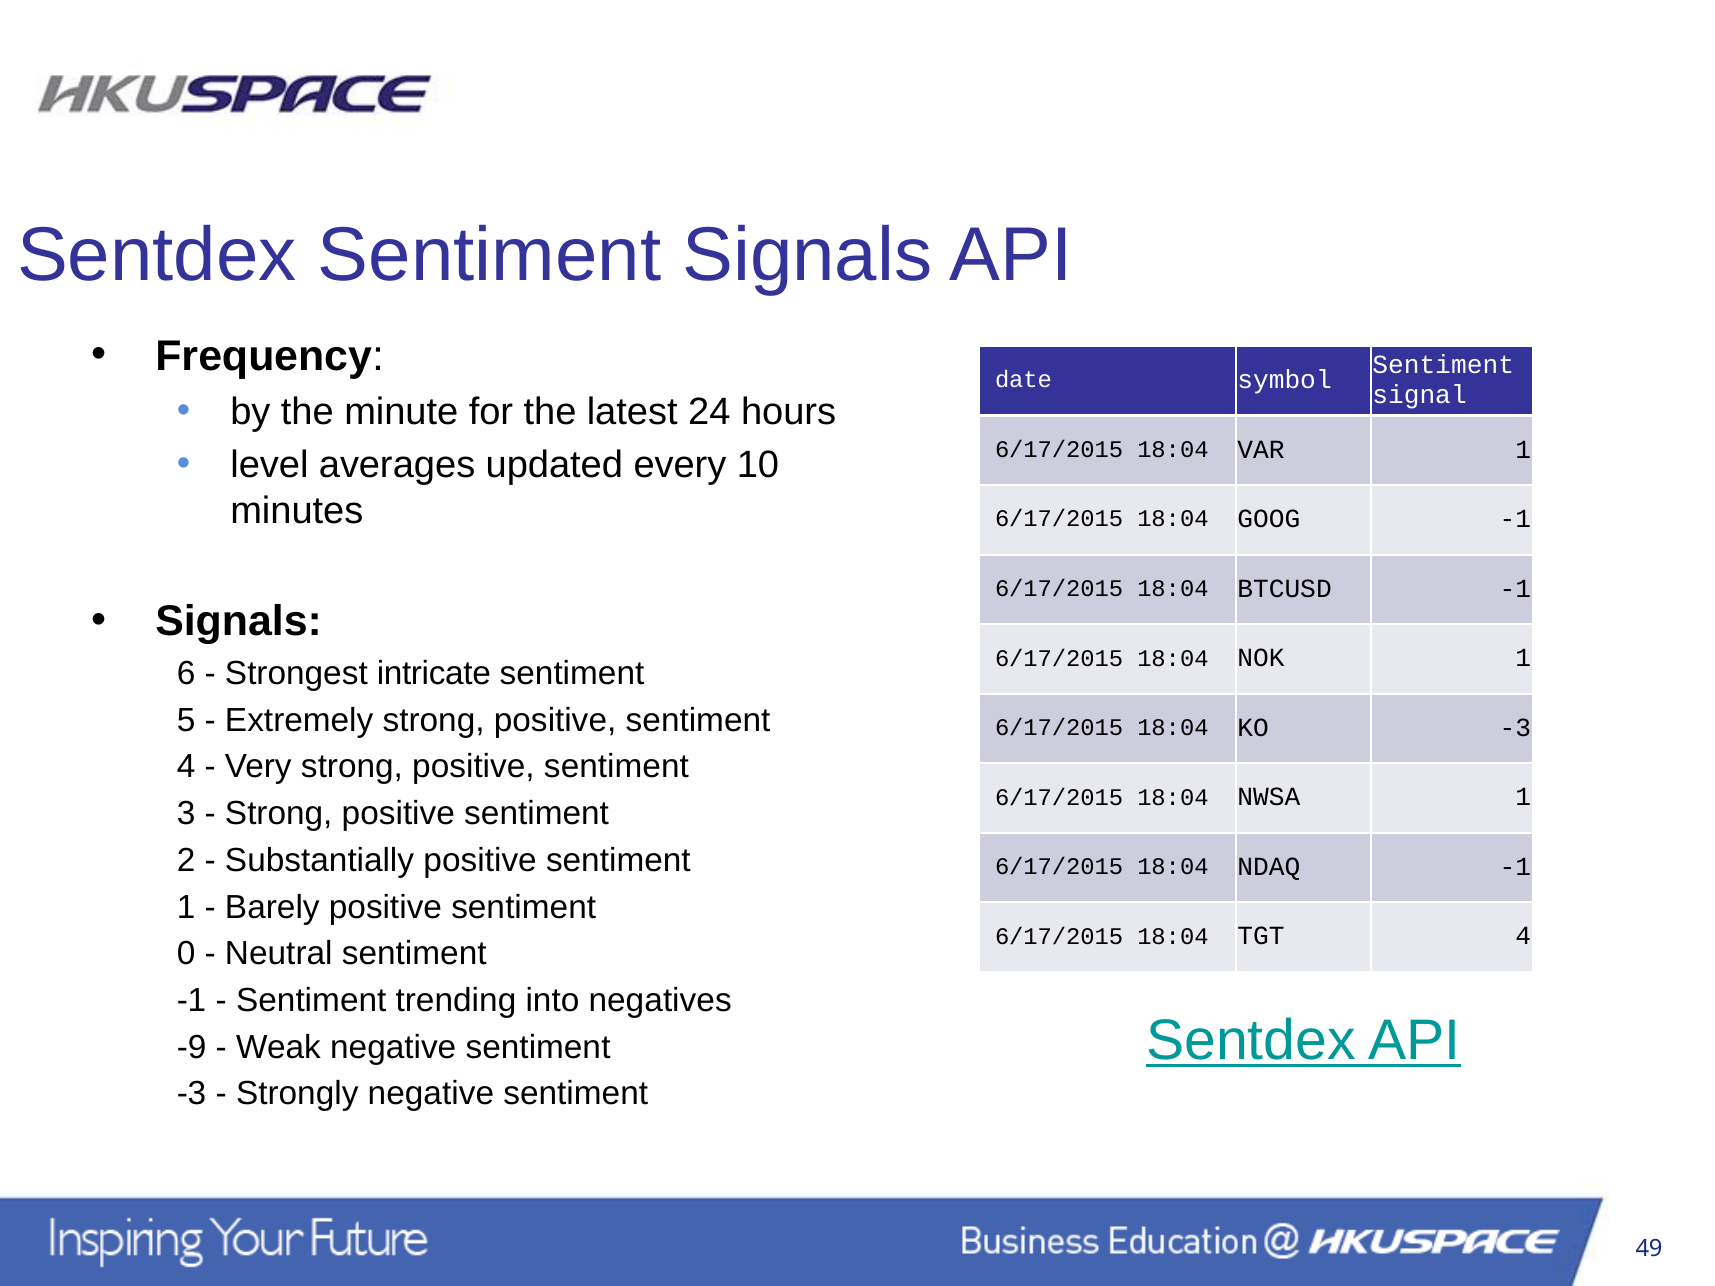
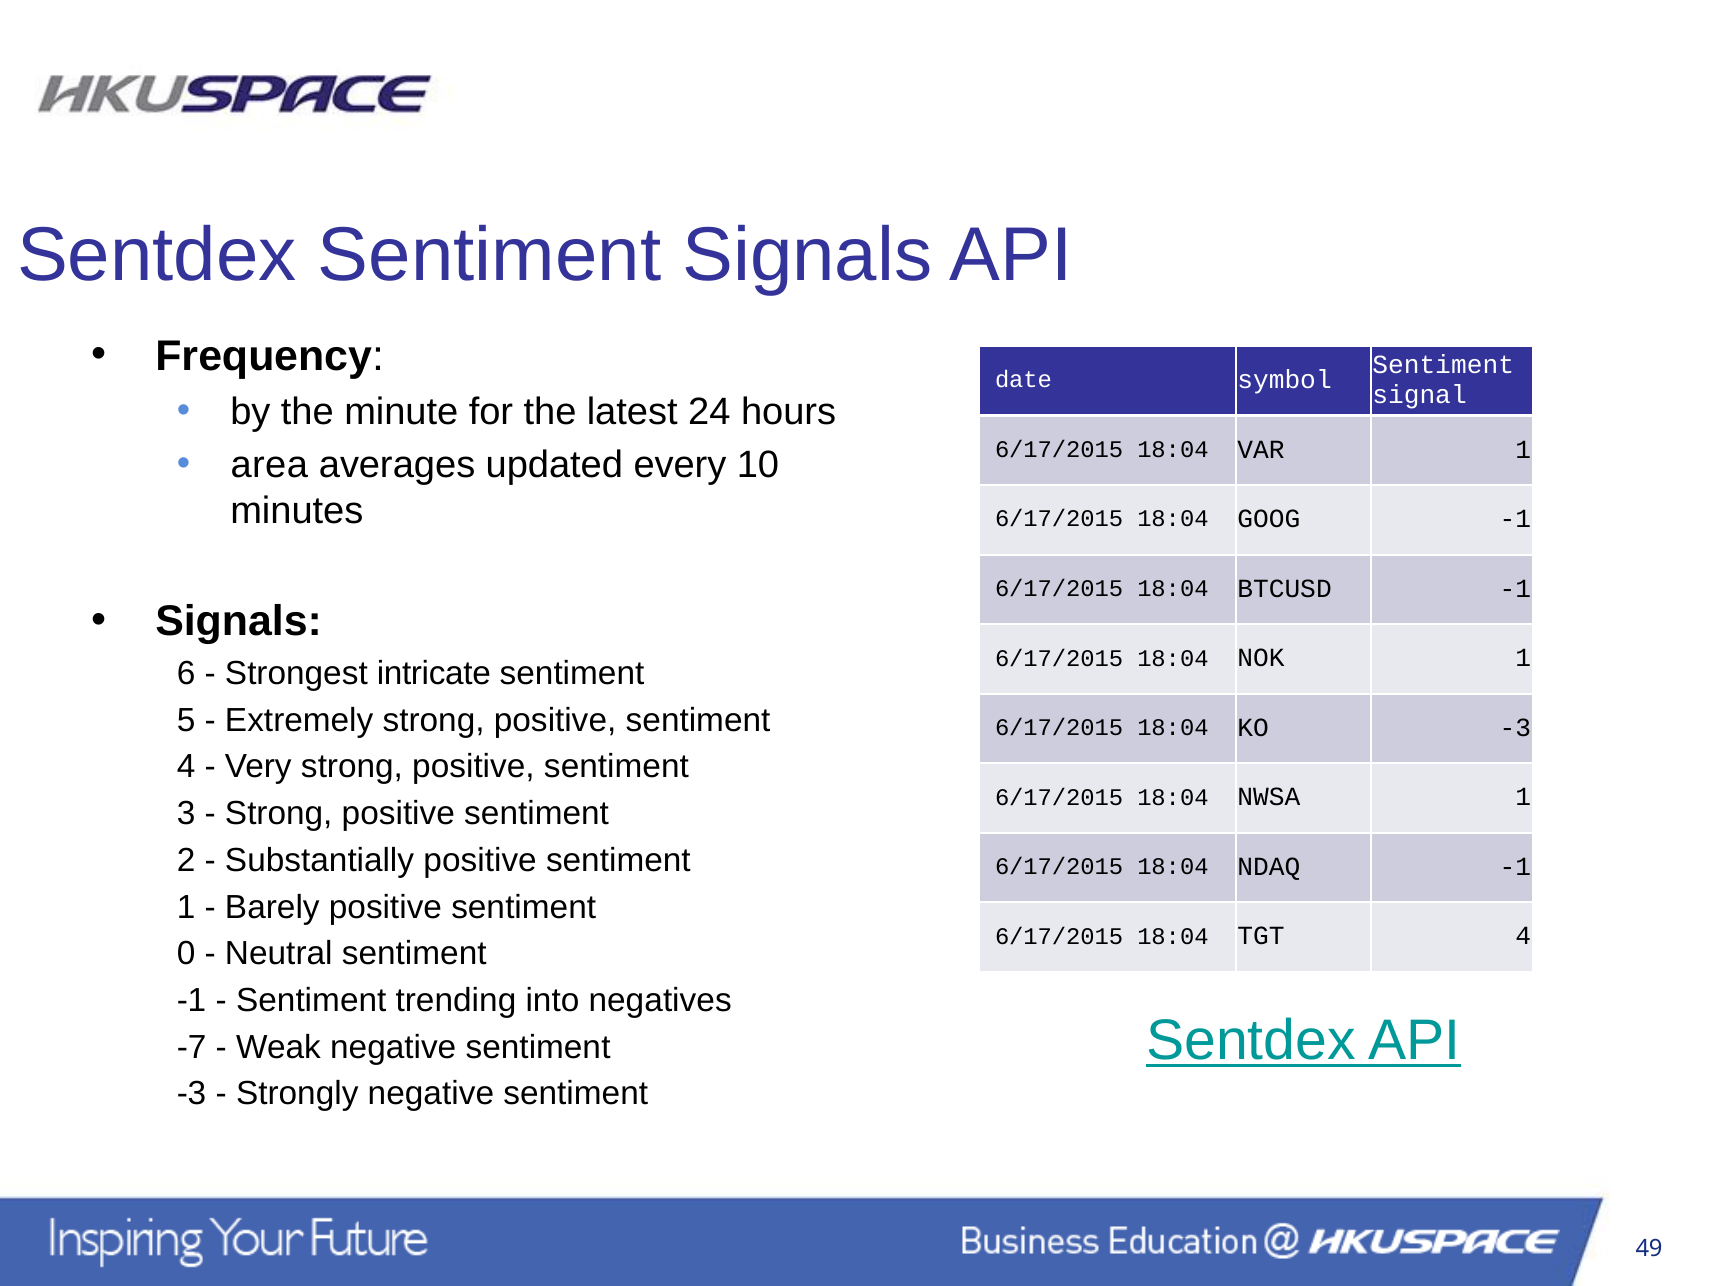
level: level -> area (269, 465)
-9: -9 -> -7 (192, 1047)
